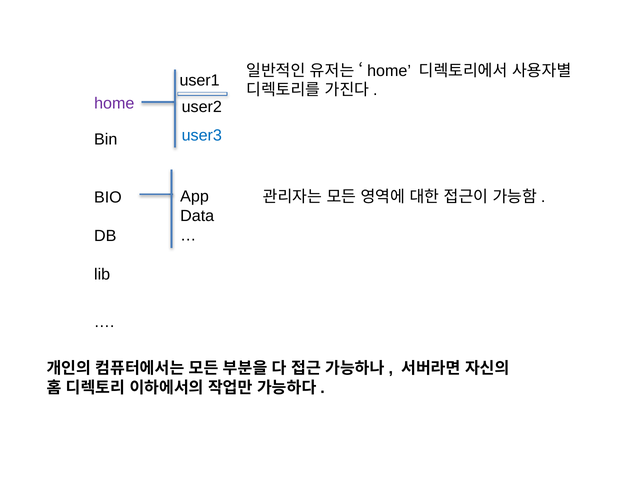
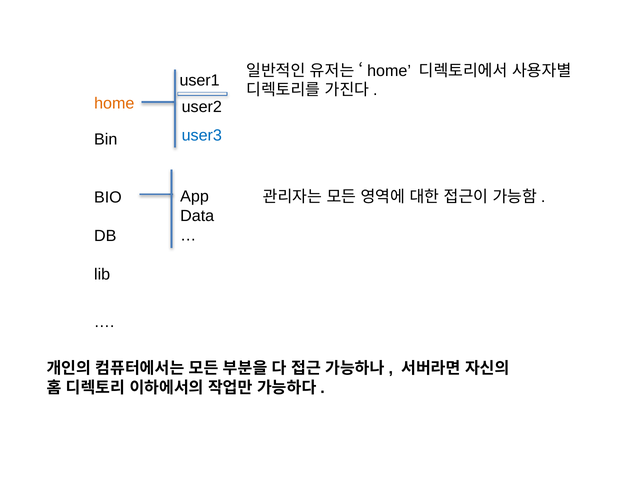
home colour: purple -> orange (114, 103)
